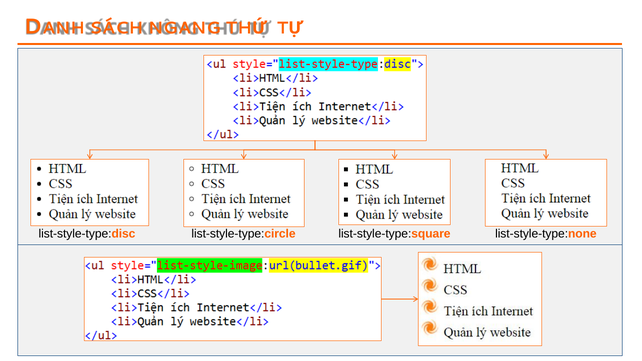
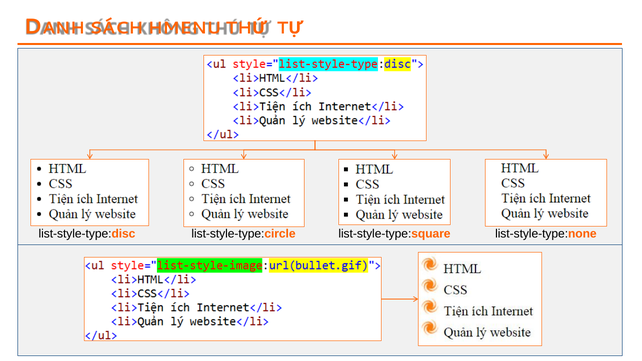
NGANG: NGANG -> HMENU (184, 28)
